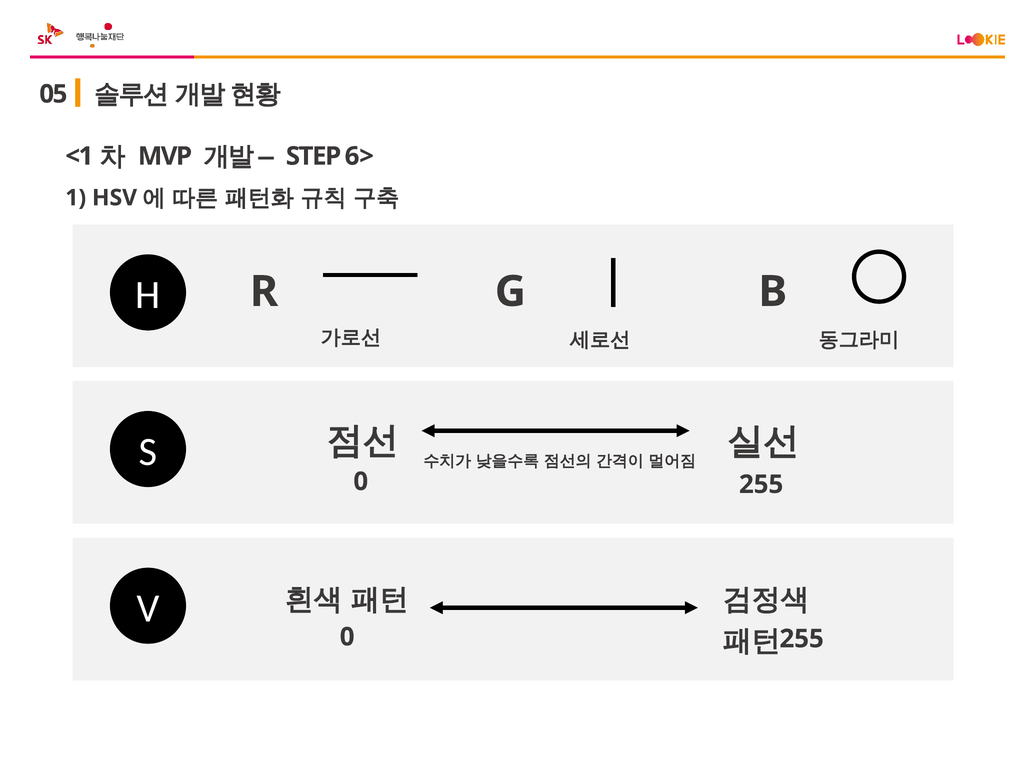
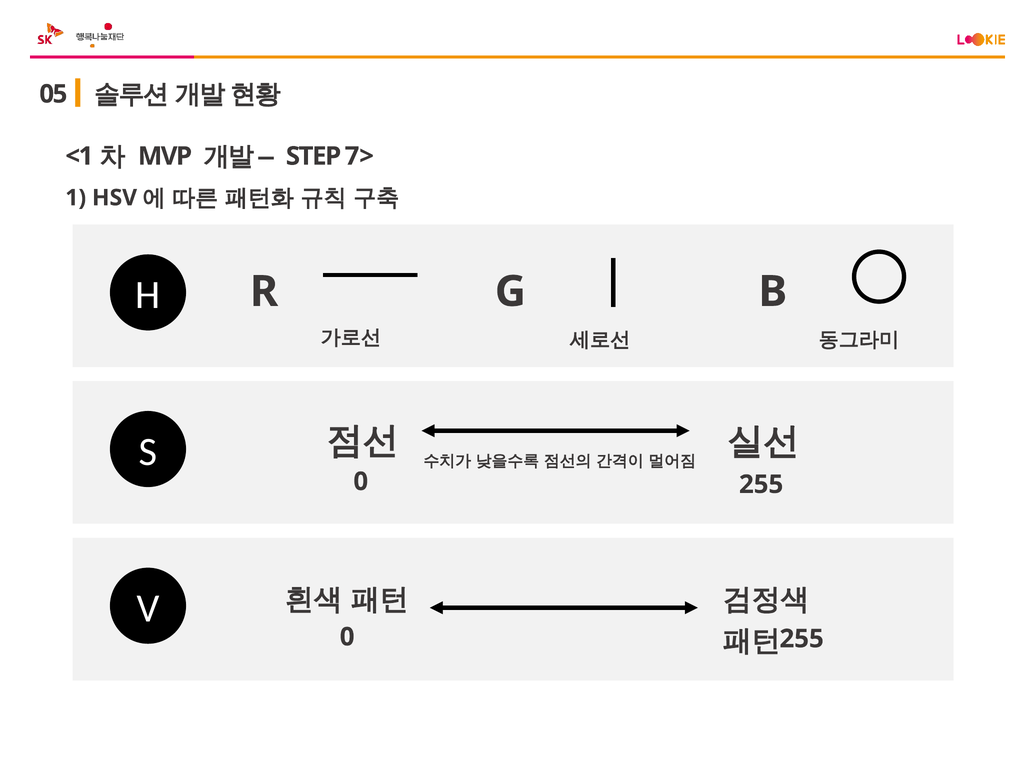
6>: 6> -> 7> (359, 156)
